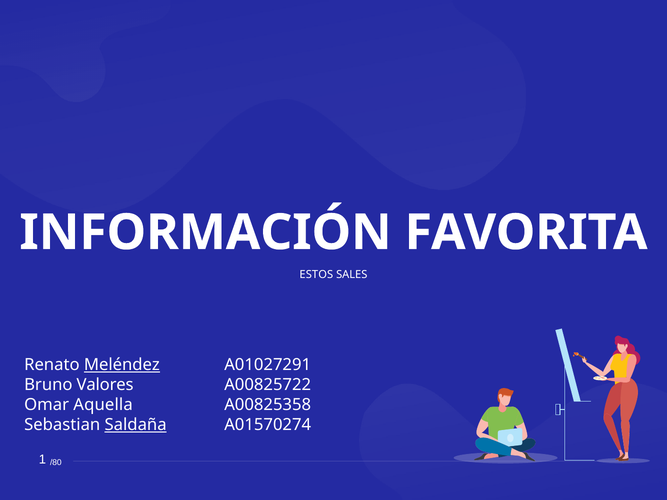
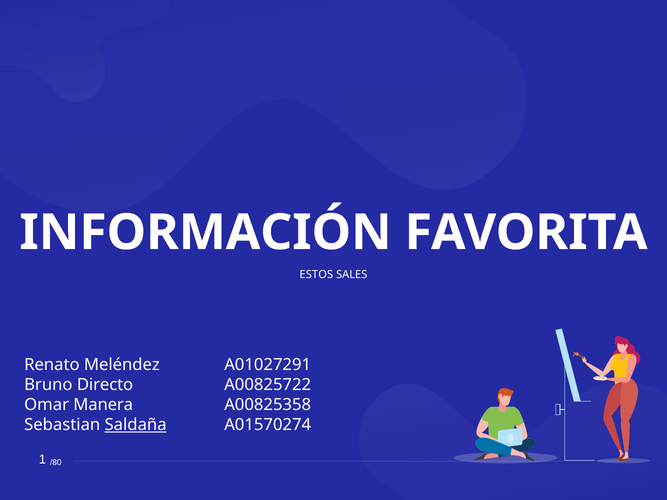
Meléndez underline: present -> none (122, 365)
Valores: Valores -> Directo (105, 385)
Aquella: Aquella -> Manera (103, 405)
